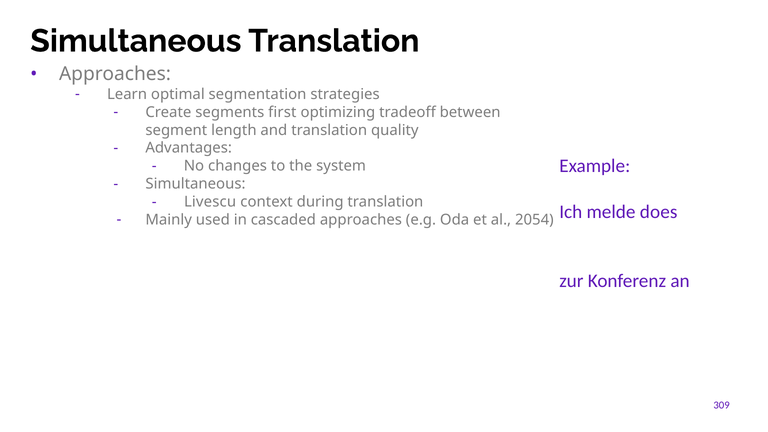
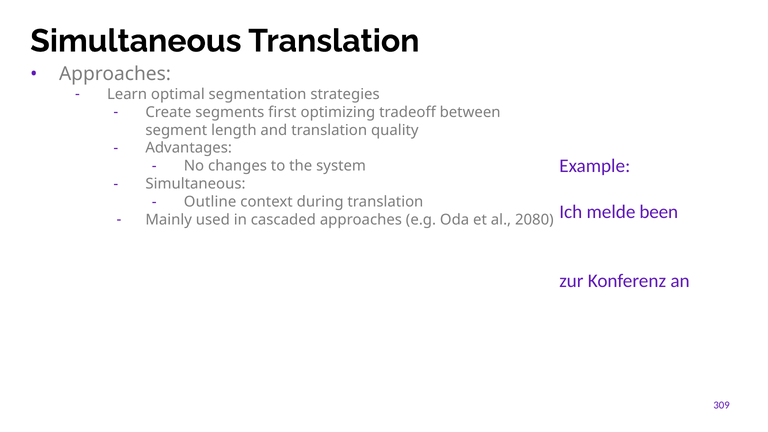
Livescu: Livescu -> Outline (210, 202)
does: does -> been (659, 212)
2054: 2054 -> 2080 (534, 220)
